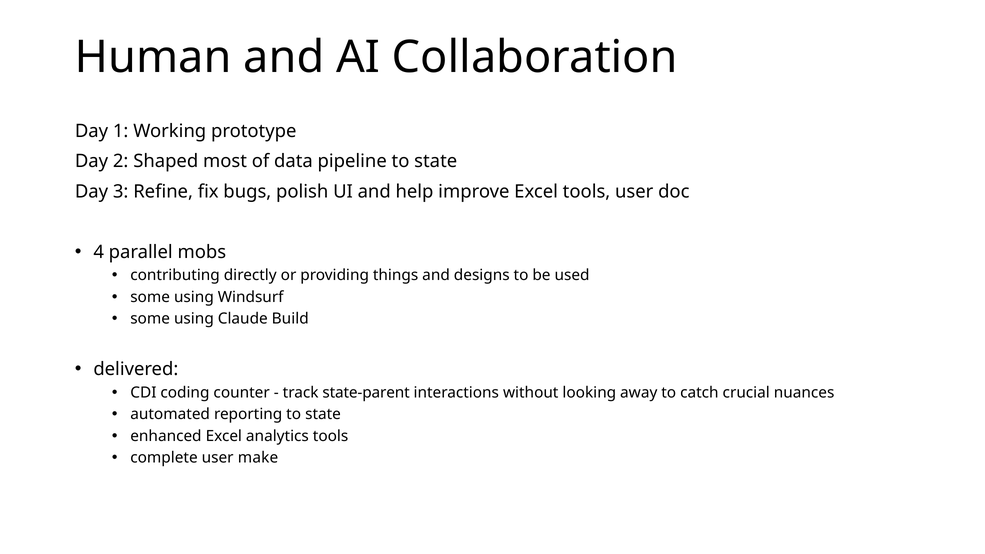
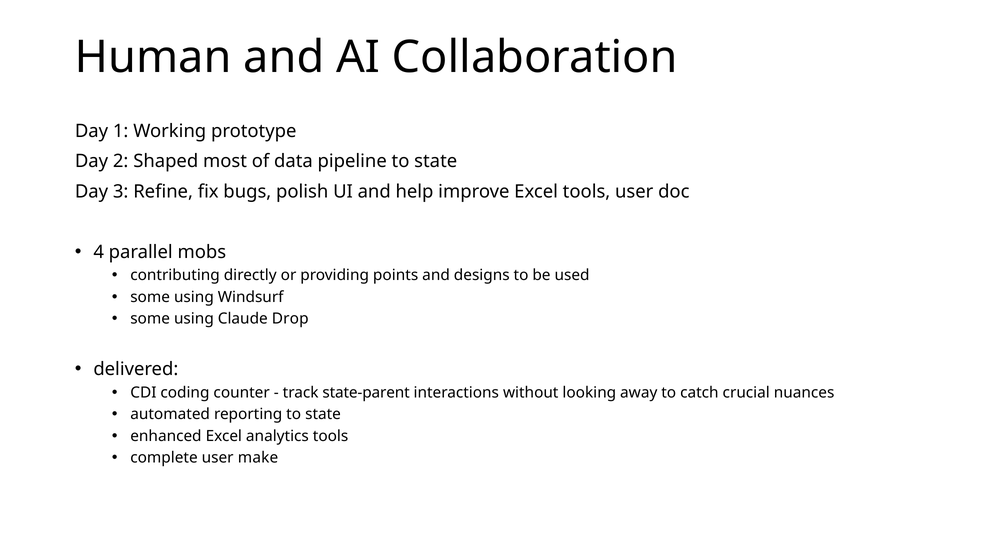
things: things -> points (396, 275)
Build: Build -> Drop (290, 319)
